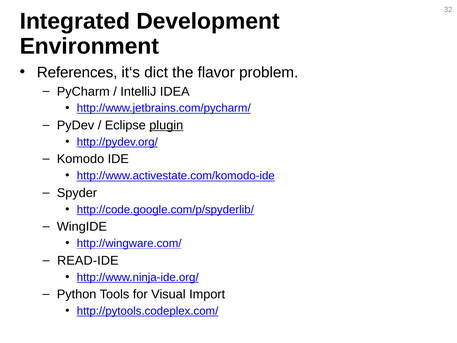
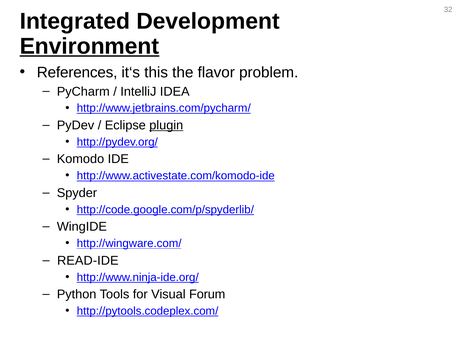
Environment underline: none -> present (89, 46)
dict: dict -> this (156, 72)
Import: Import -> Forum (207, 294)
